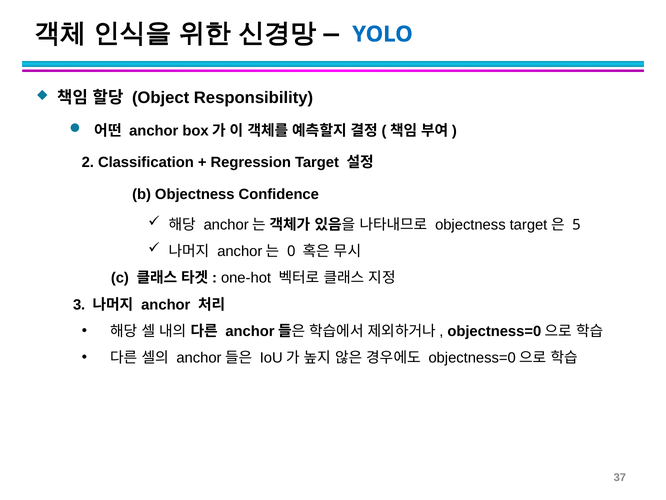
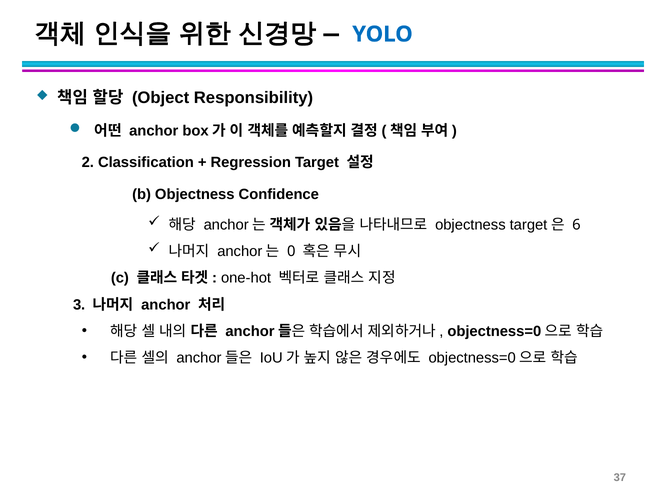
5: 5 -> 6 (576, 225)
